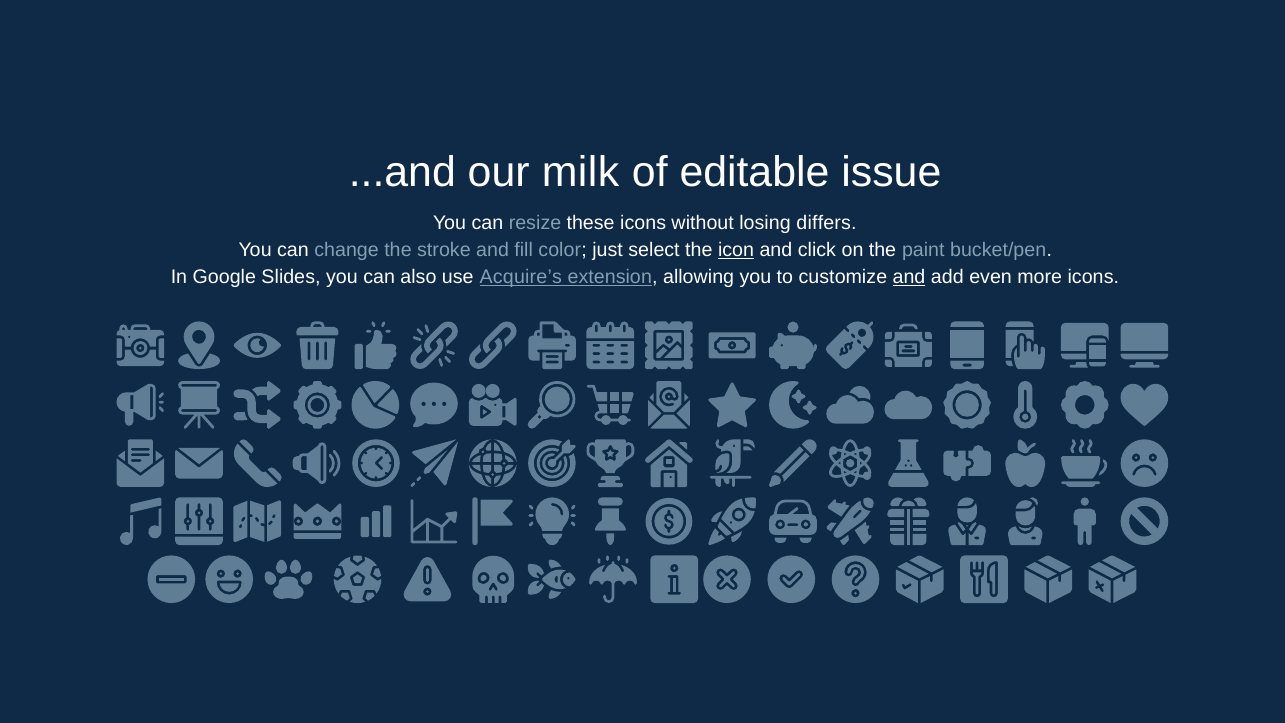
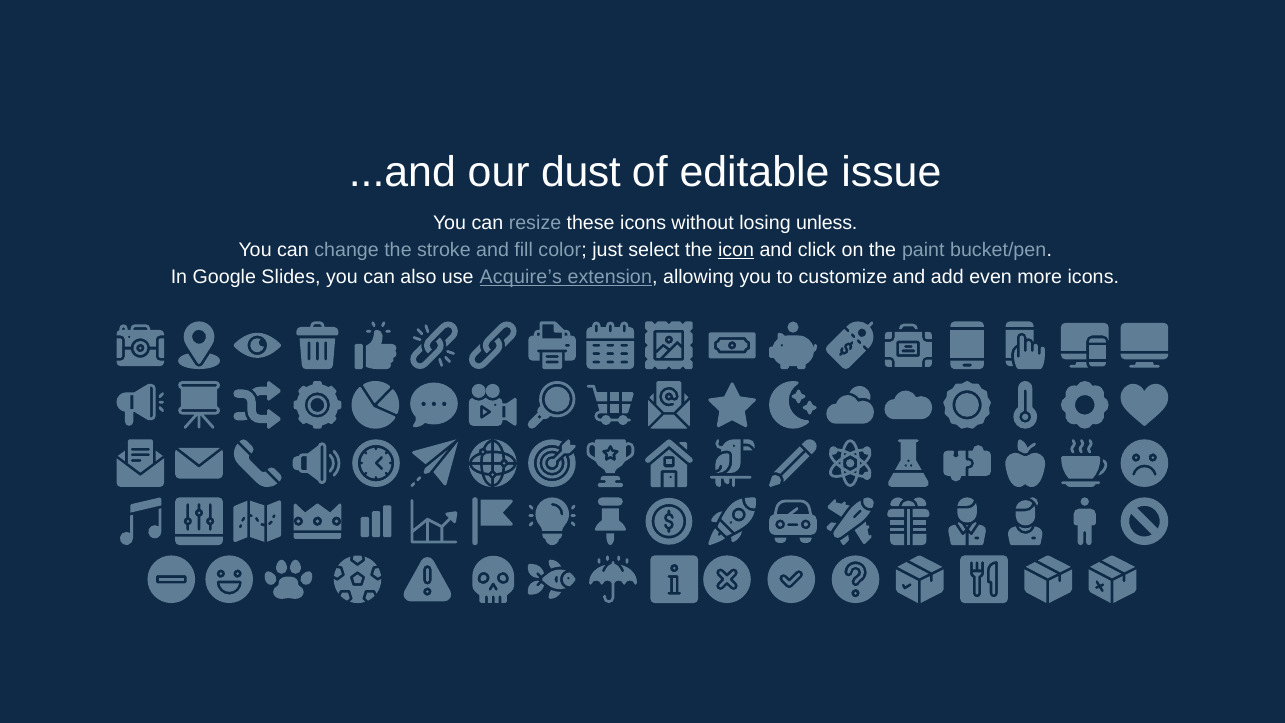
milk: milk -> dust (581, 173)
differs: differs -> unless (827, 223)
and underline: present -> none (909, 277)
